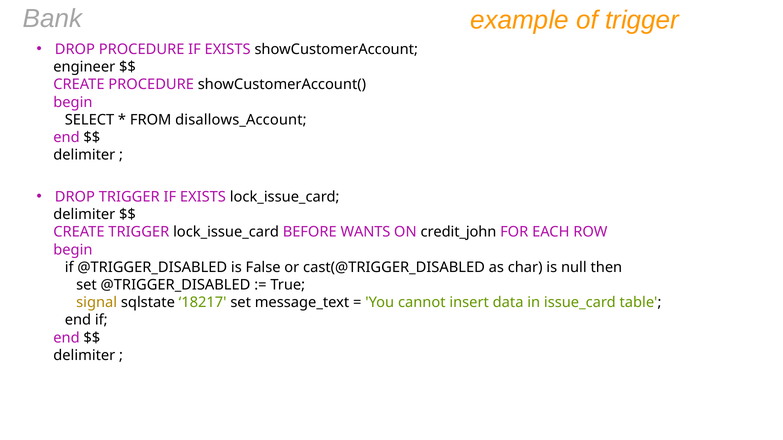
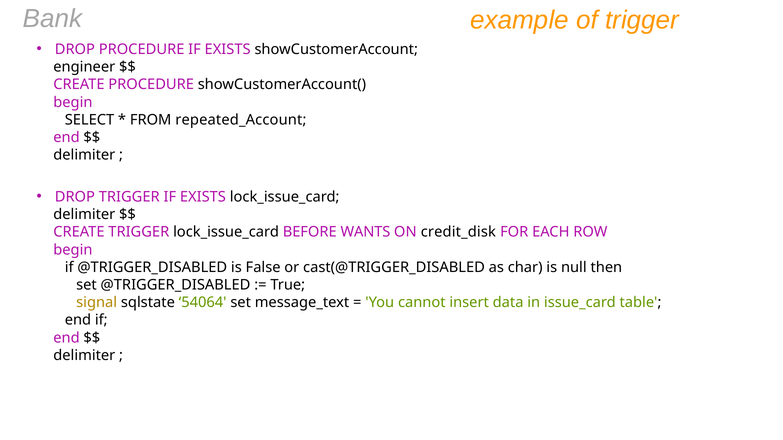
disallows_Account: disallows_Account -> repeated_Account (241, 120)
credit_john: credit_john -> credit_disk (458, 232)
18217: 18217 -> 54064 (203, 303)
